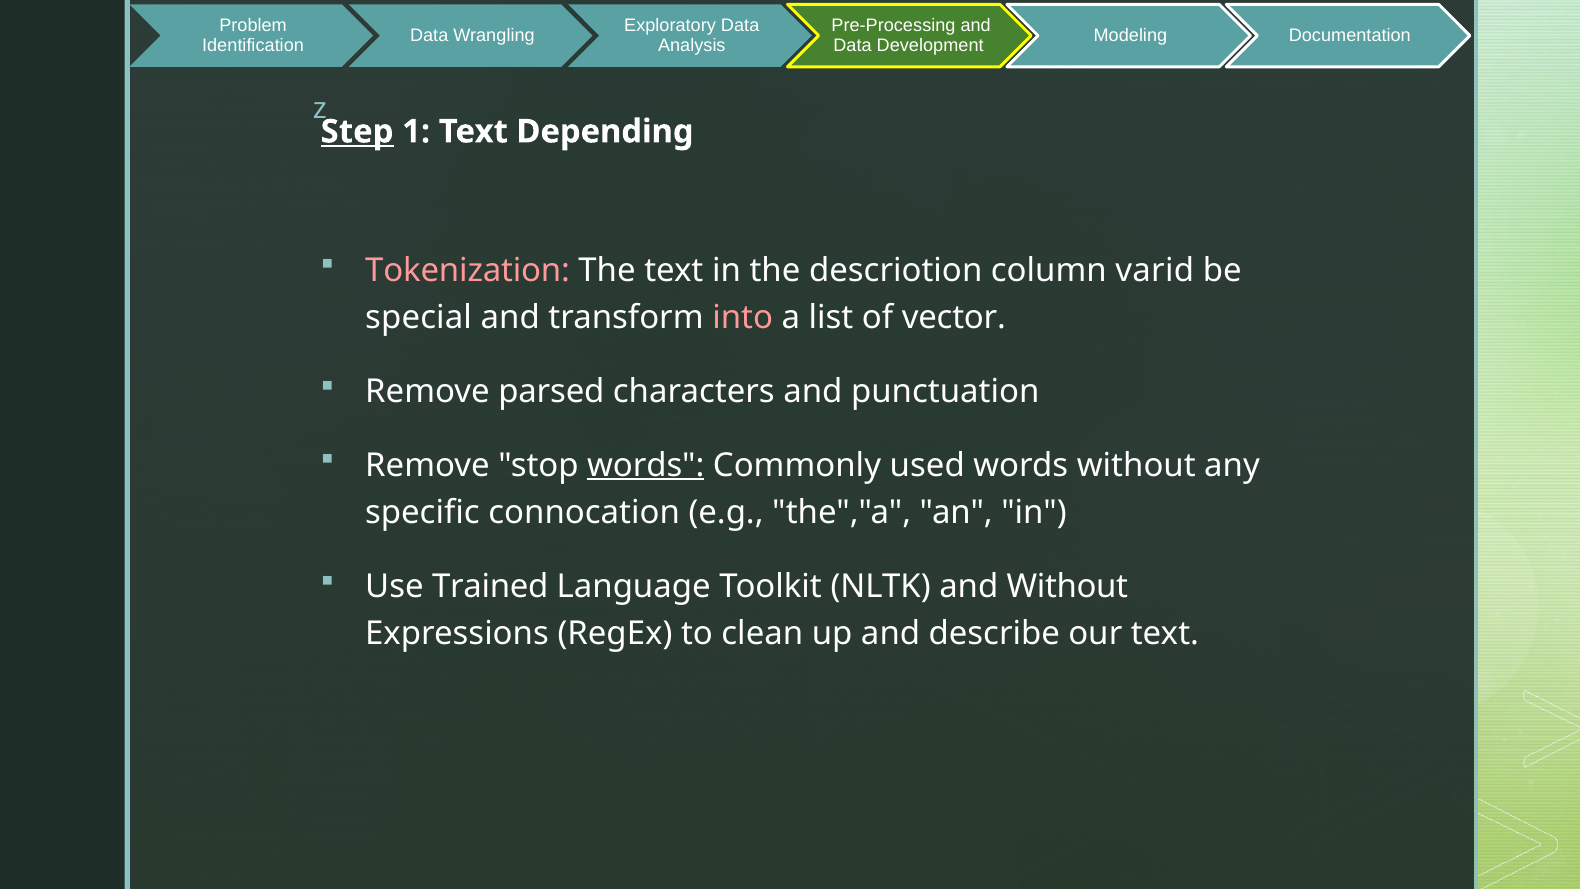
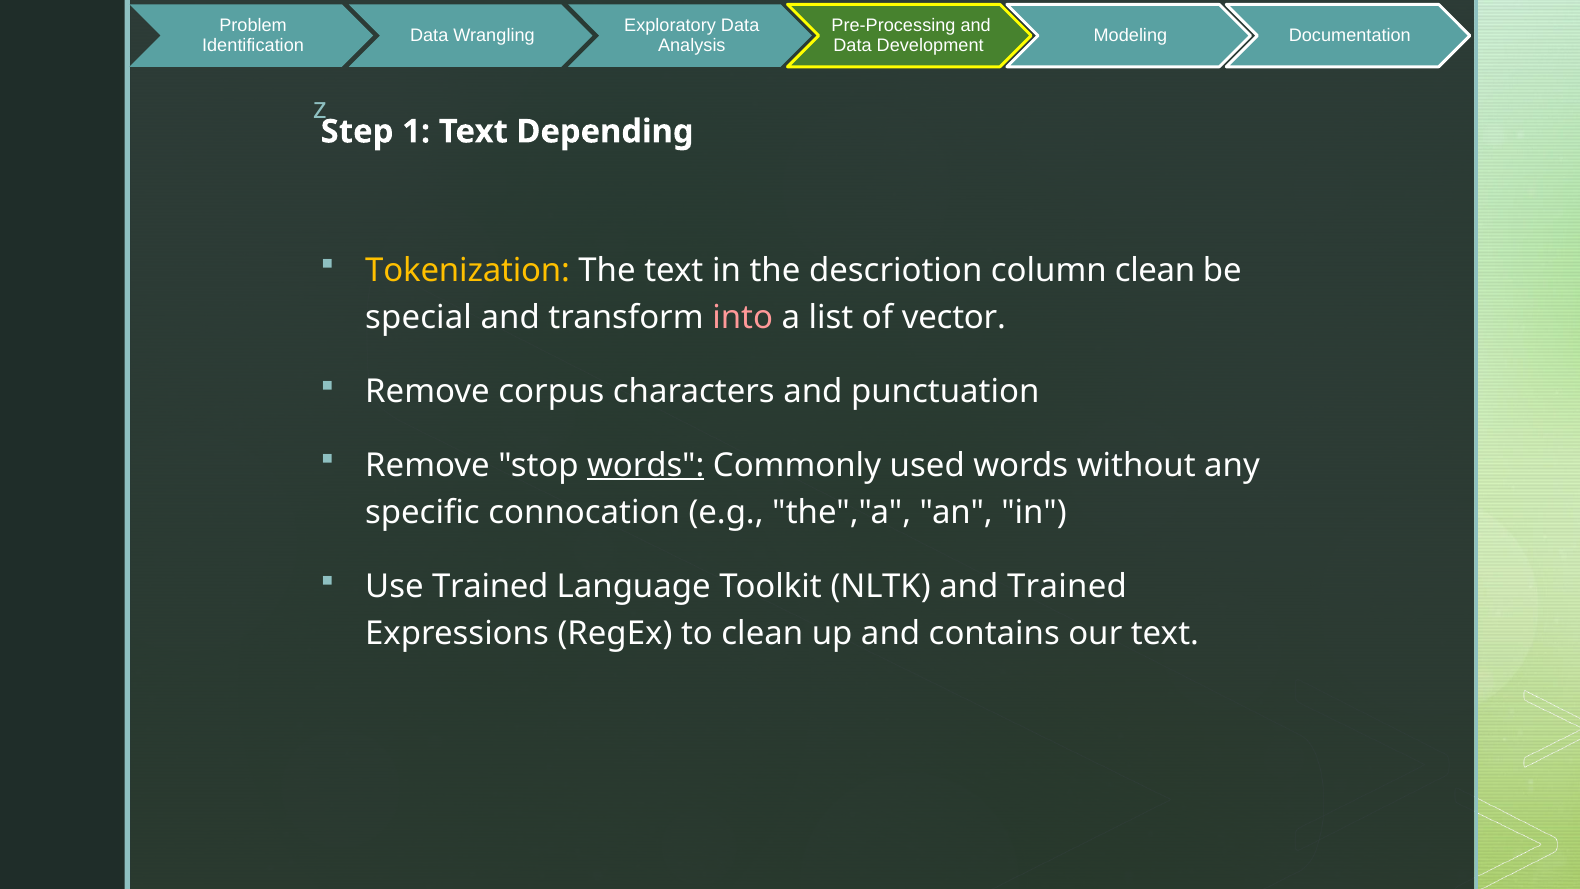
Step underline: present -> none (357, 132)
Tokenization colour: pink -> yellow (468, 270)
column varid: varid -> clean (1155, 270)
parsed: parsed -> corpus (551, 391)
and Without: Without -> Trained (1067, 586)
describe: describe -> contains (994, 634)
